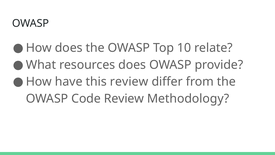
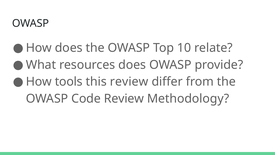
have: have -> tools (69, 82)
